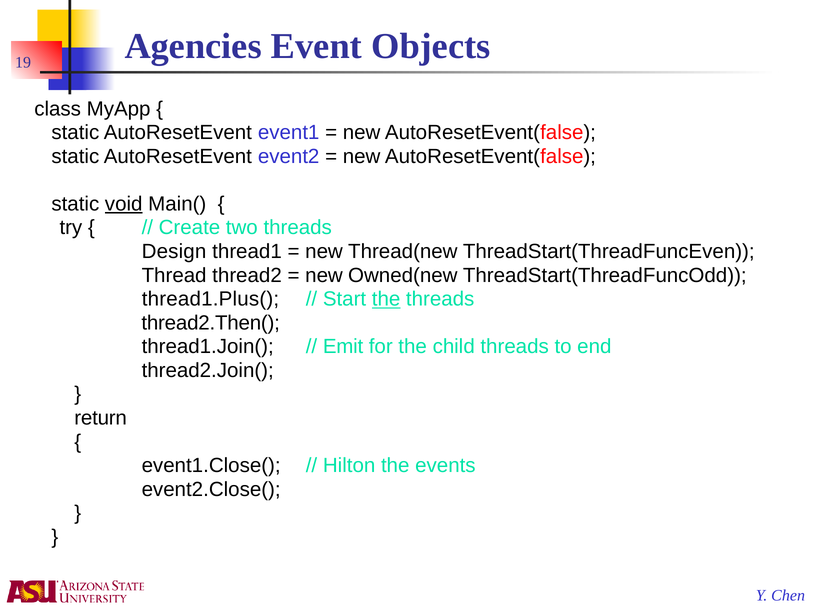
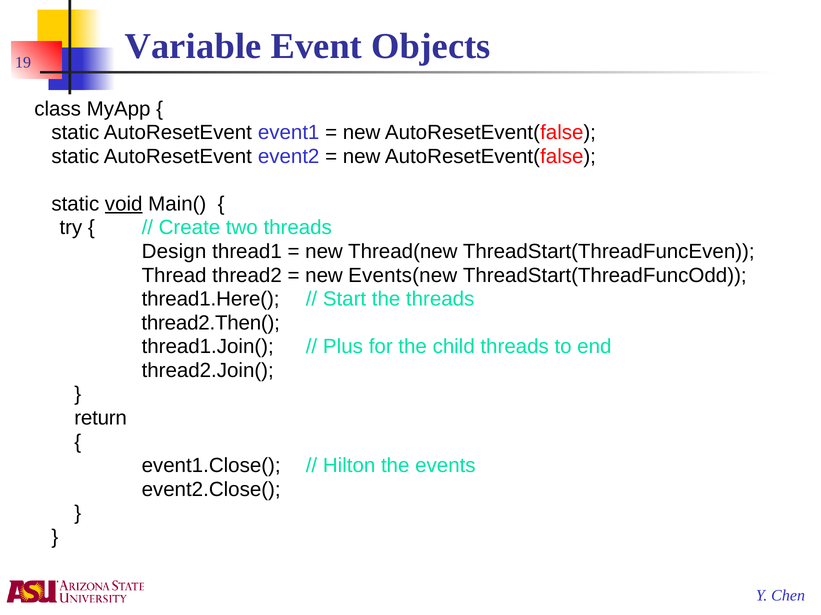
Agencies: Agencies -> Variable (193, 46)
Owned(new: Owned(new -> Events(new (403, 276)
thread1.Plus(: thread1.Plus( -> thread1.Here( (211, 299)
the underline: present -> none (386, 299)
Emit: Emit -> Plus (343, 347)
